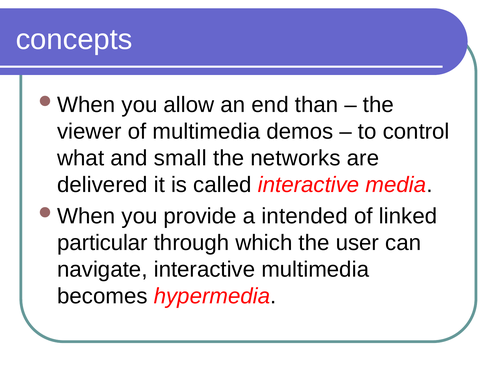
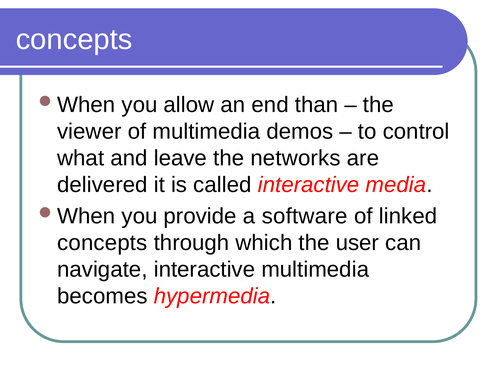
small: small -> leave (180, 159)
intended: intended -> software (305, 216)
particular: particular -> concepts (102, 243)
